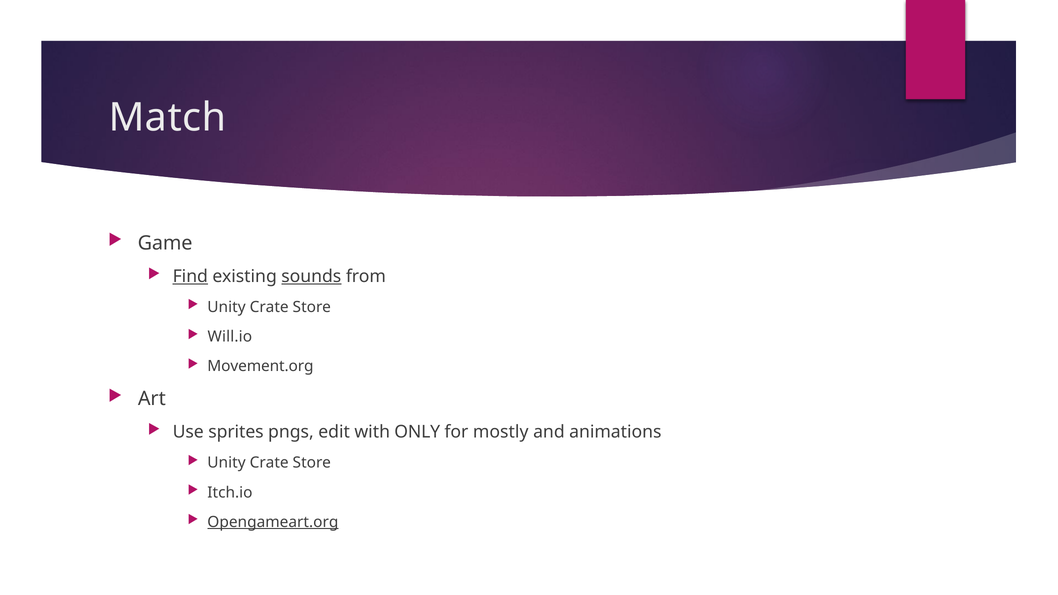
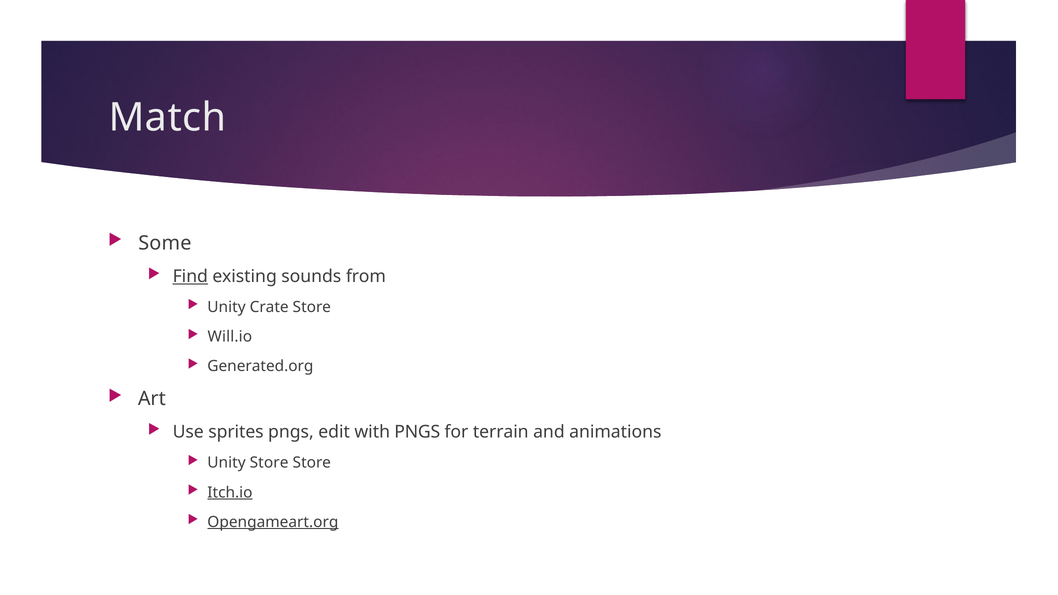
Game: Game -> Some (165, 243)
sounds underline: present -> none (311, 277)
Movement.org: Movement.org -> Generated.org (260, 366)
with ONLY: ONLY -> PNGS (417, 432)
mostly: mostly -> terrain (501, 432)
Crate: Crate -> Store (269, 463)
Itch.io underline: none -> present (230, 493)
